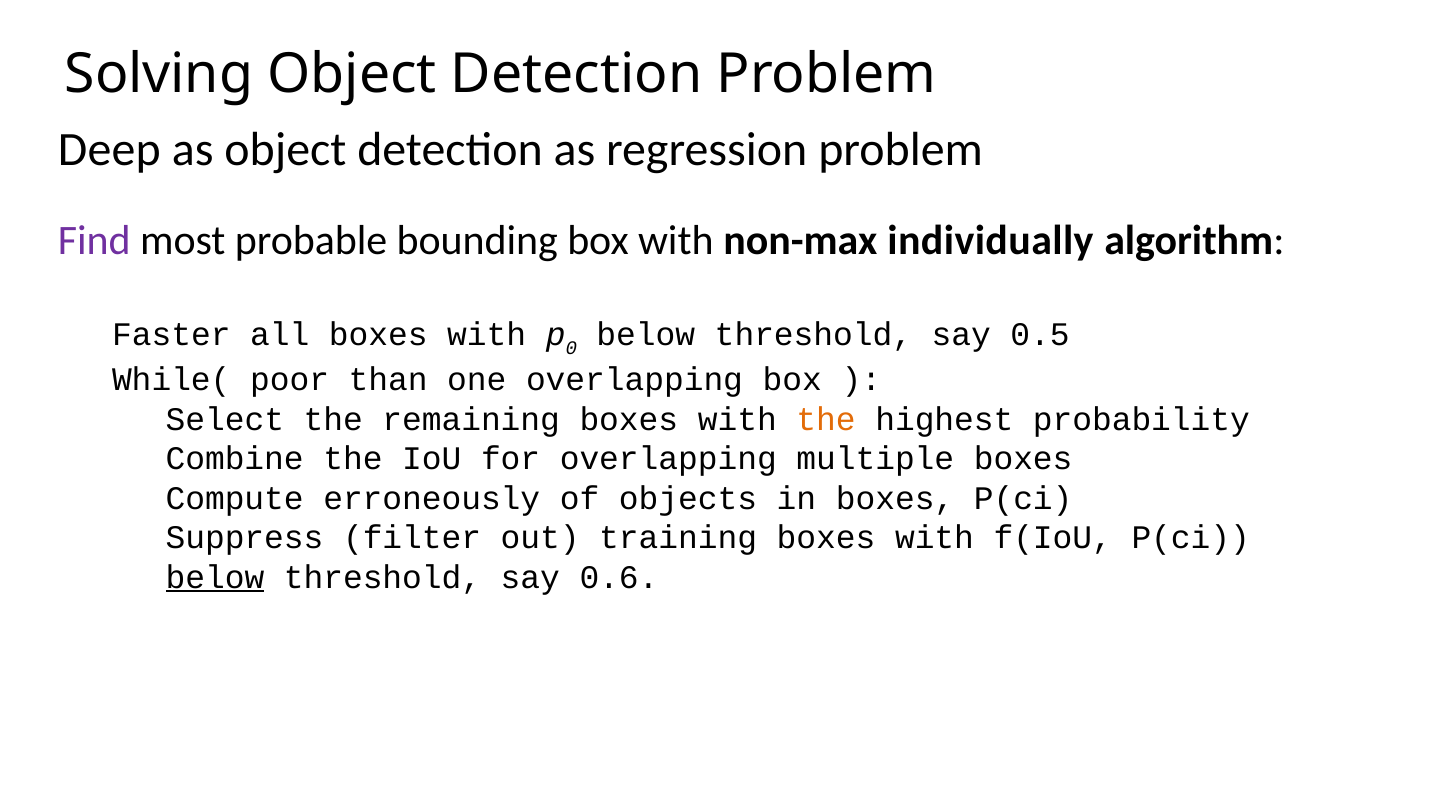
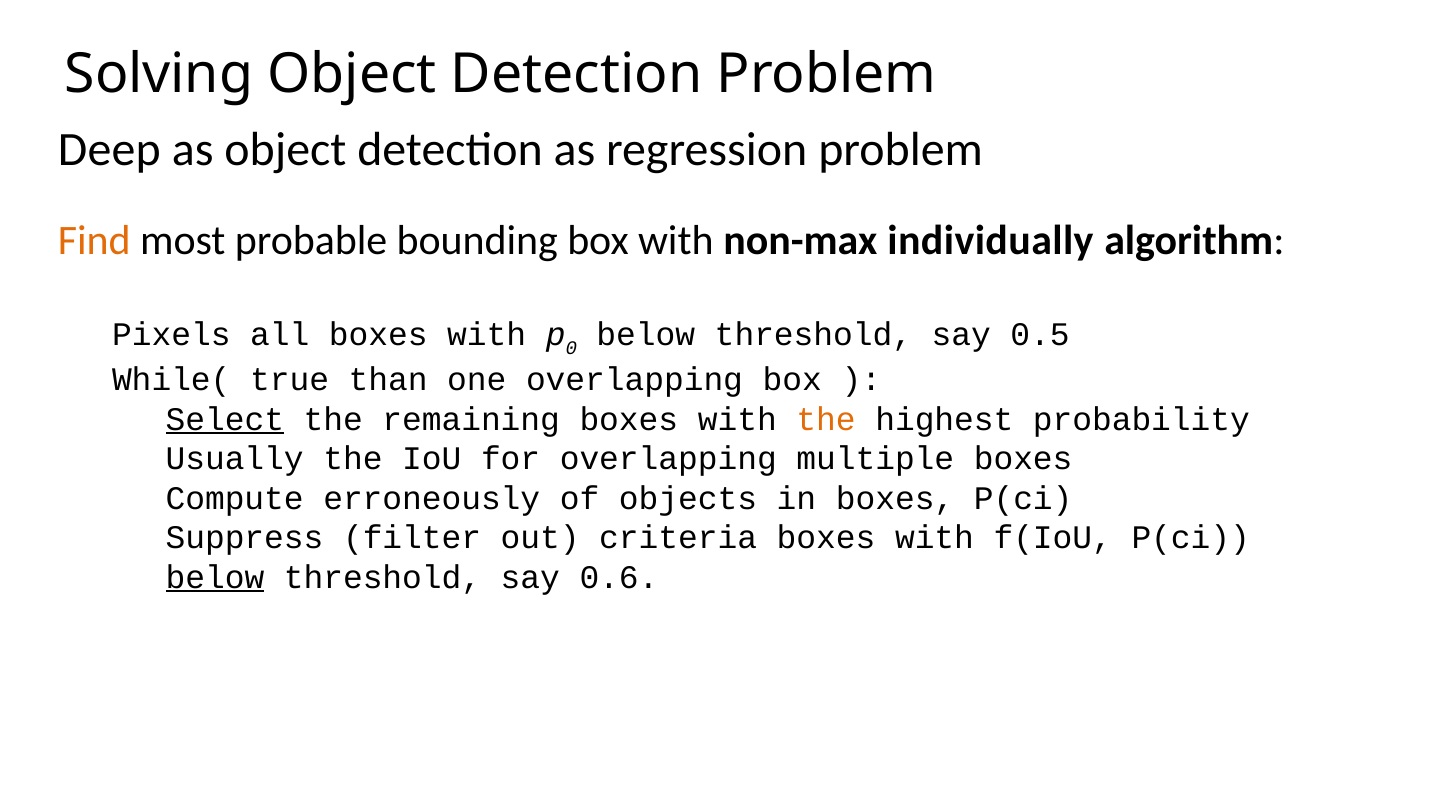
Find colour: purple -> orange (94, 240)
Faster: Faster -> Pixels (171, 335)
poor: poor -> true (290, 380)
Select underline: none -> present (225, 419)
Combine: Combine -> Usually (235, 459)
training: training -> criteria (678, 538)
